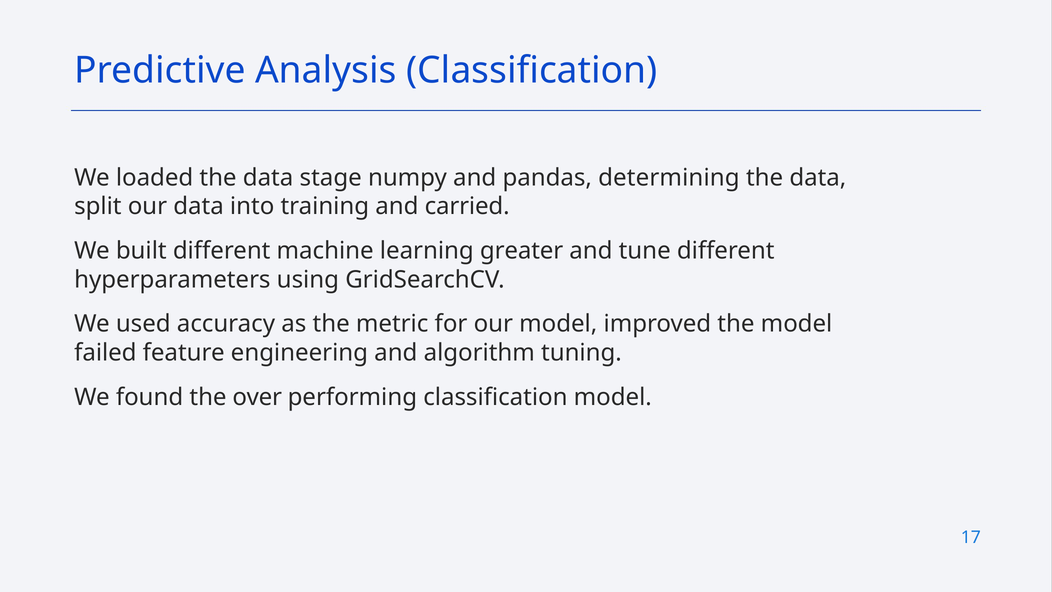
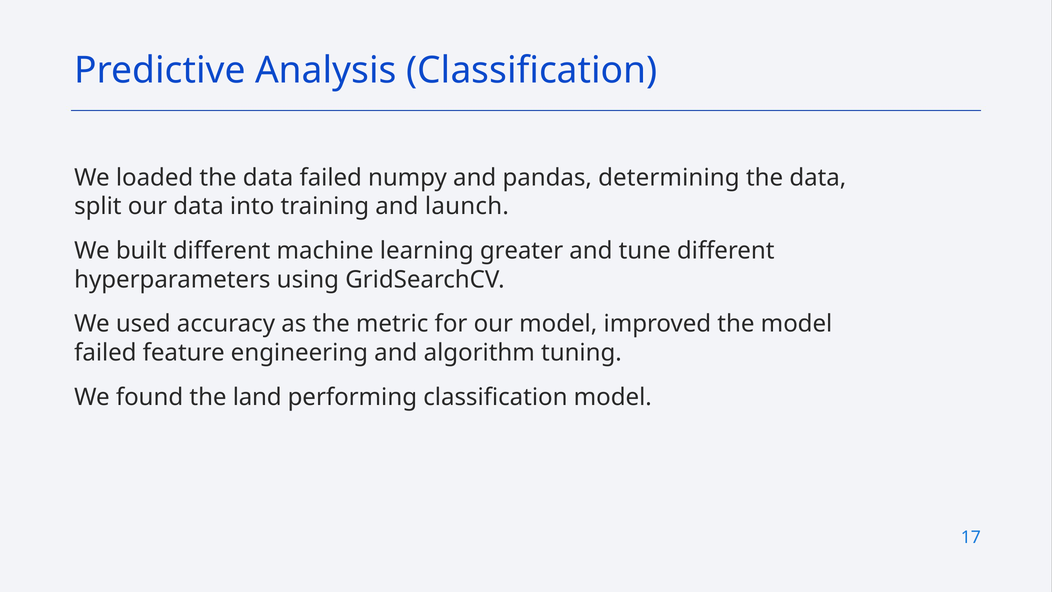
data stage: stage -> failed (331, 178)
carried: carried -> launch (467, 206)
over: over -> land (257, 397)
